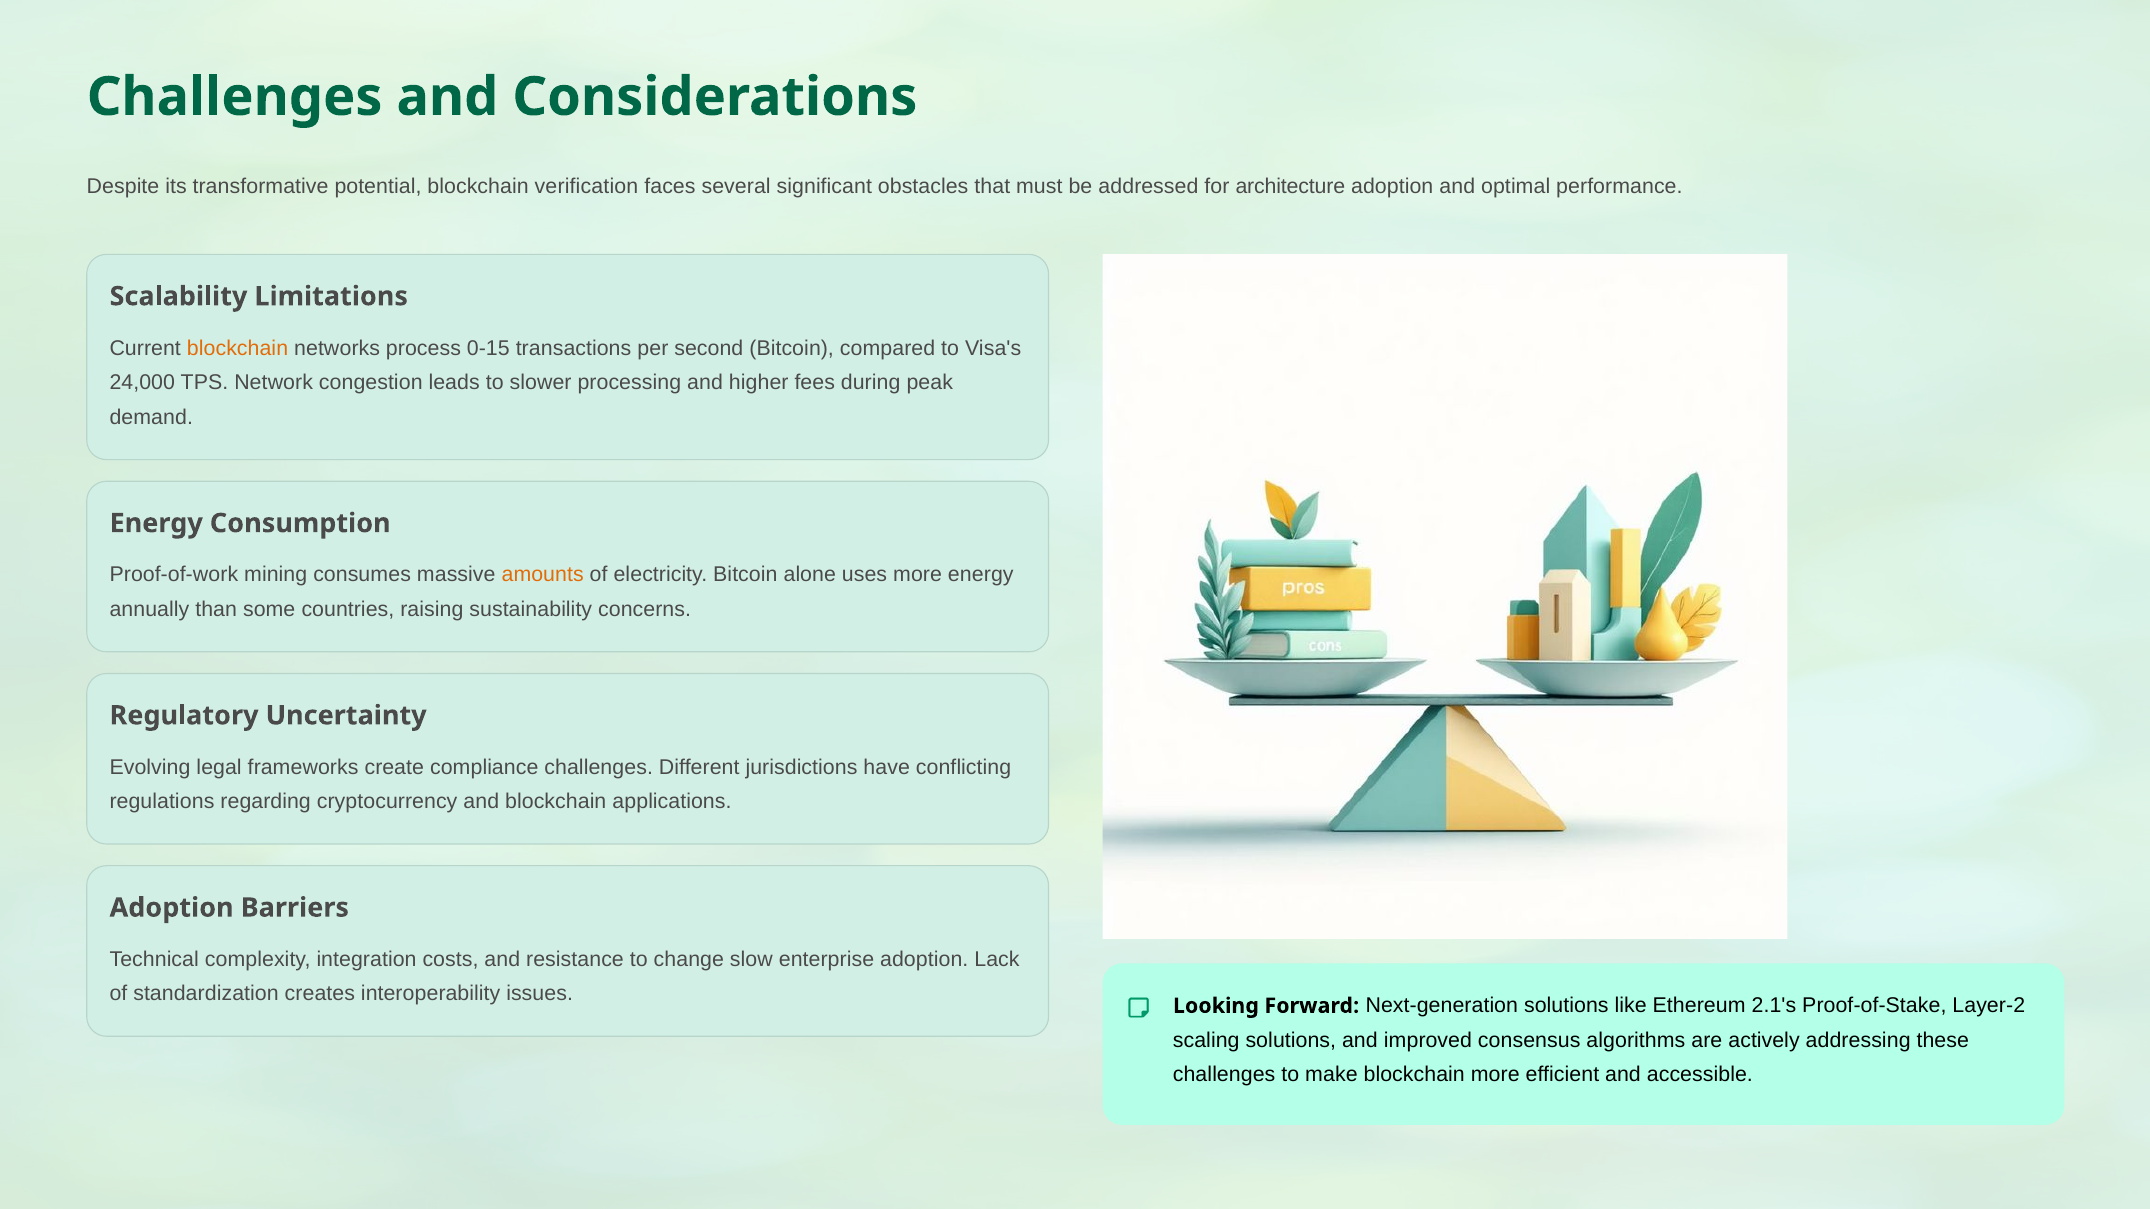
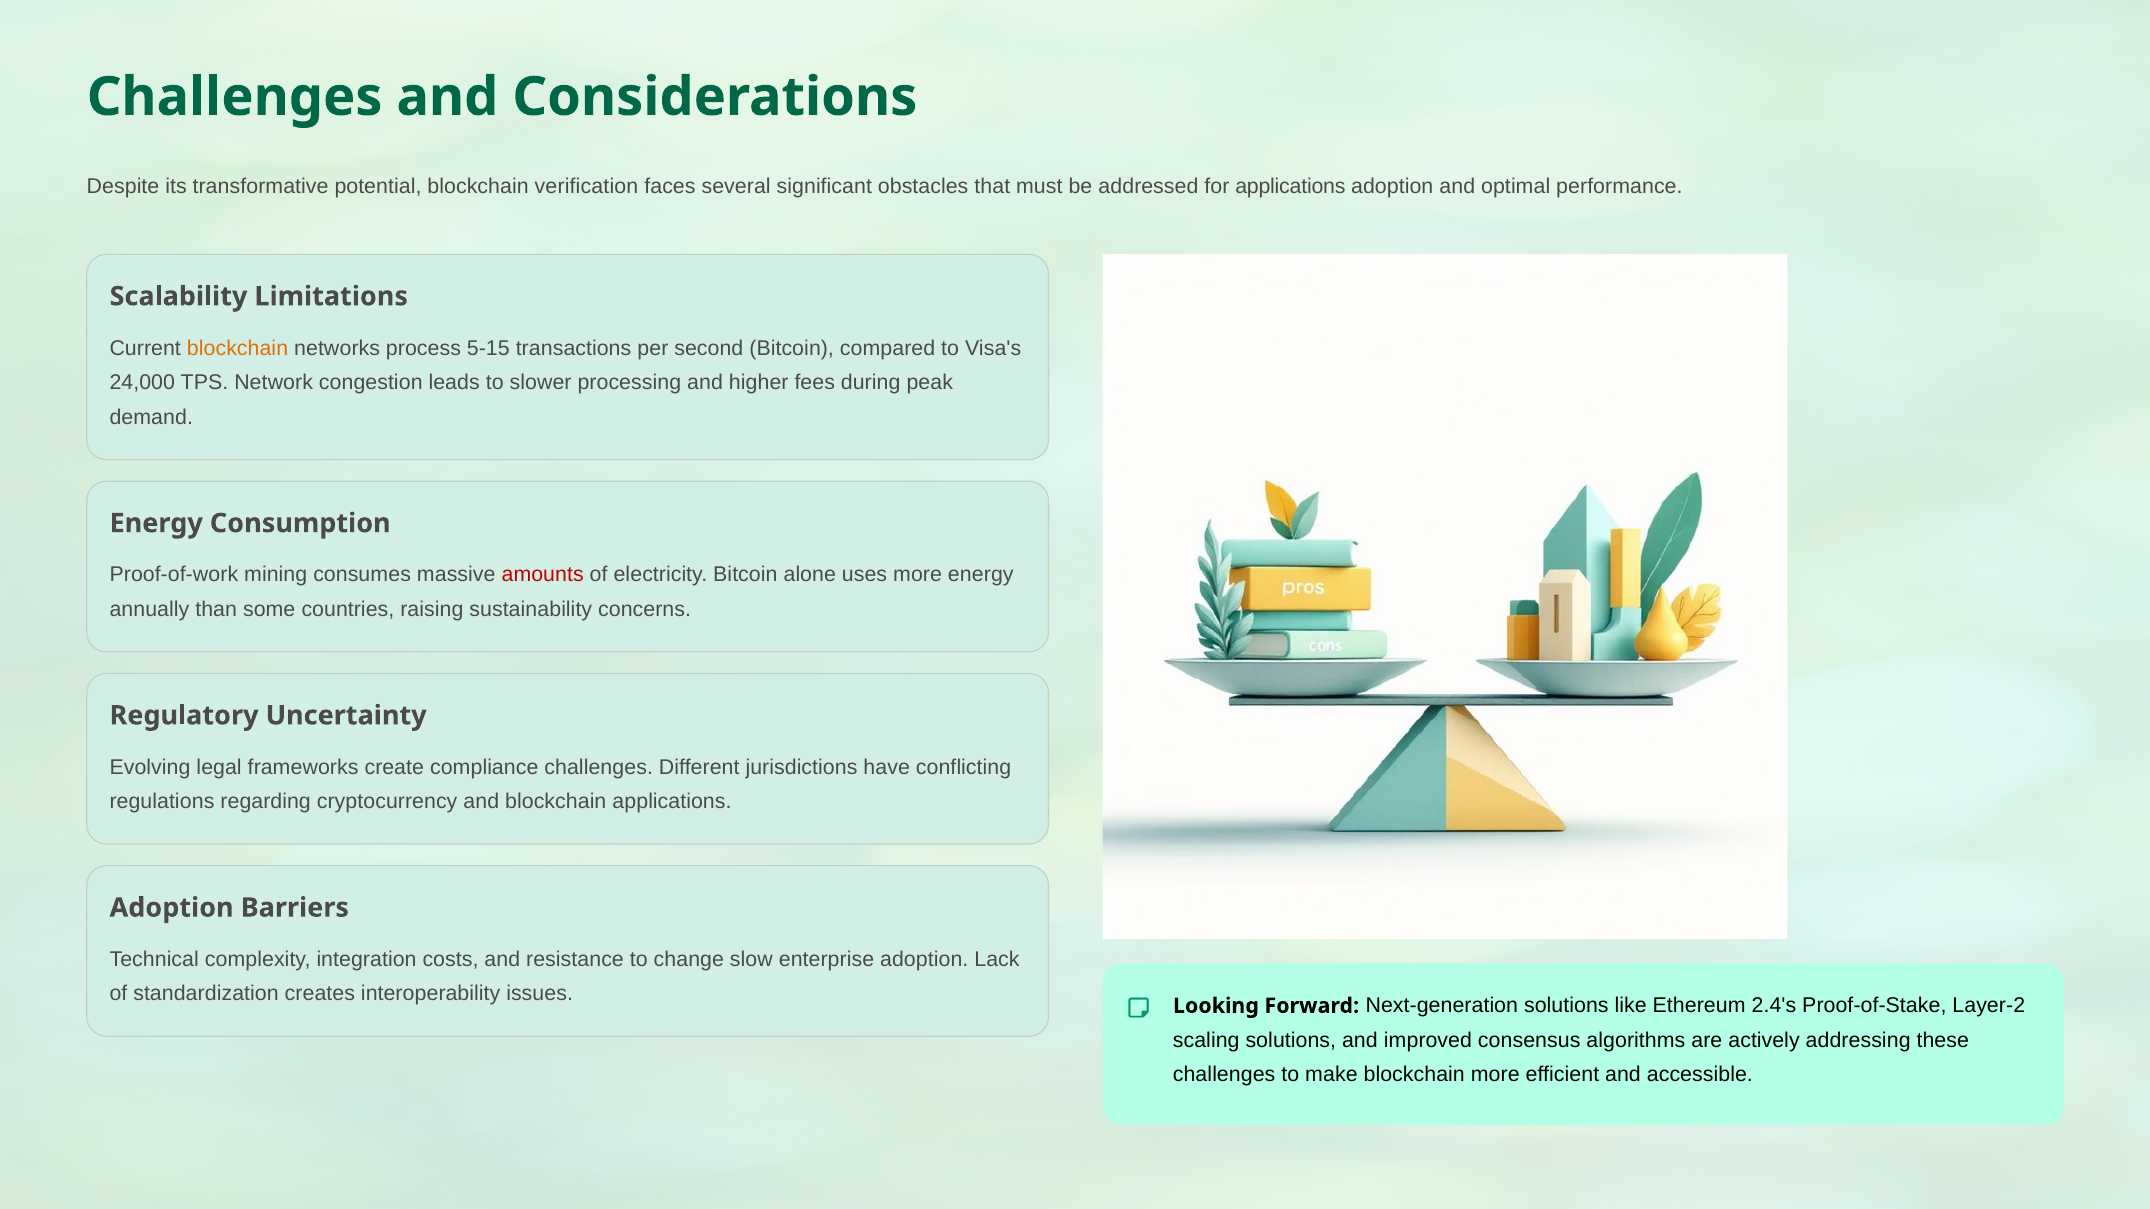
for architecture: architecture -> applications (1290, 186)
0-15: 0-15 -> 5-15 (488, 348)
amounts colour: orange -> red (543, 575)
2.1's: 2.1's -> 2.4's (1774, 1006)
